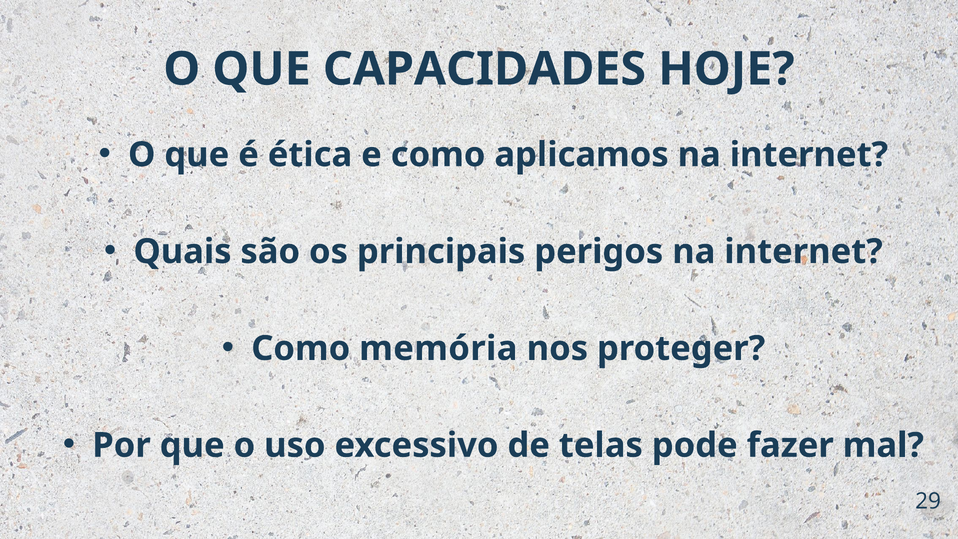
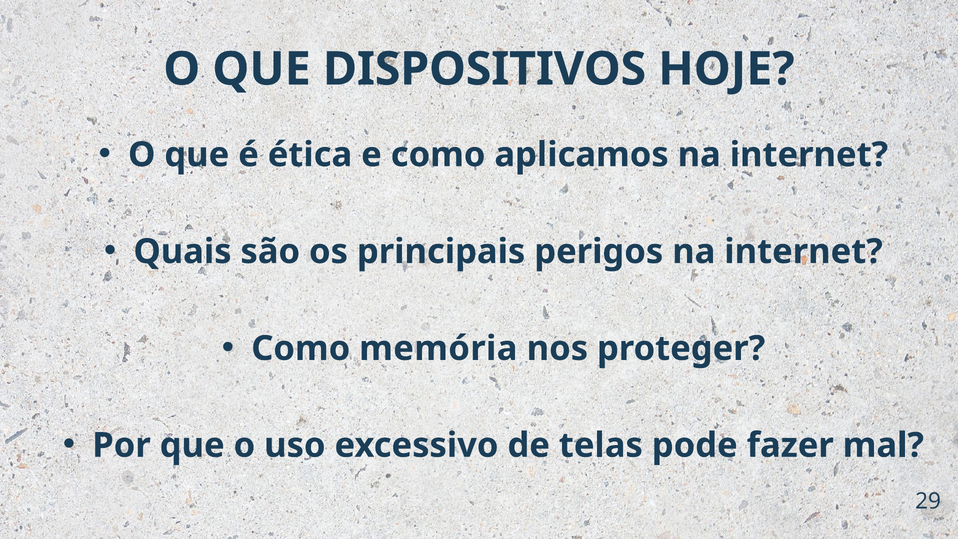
CAPACIDADES: CAPACIDADES -> DISPOSITIVOS (485, 69)
